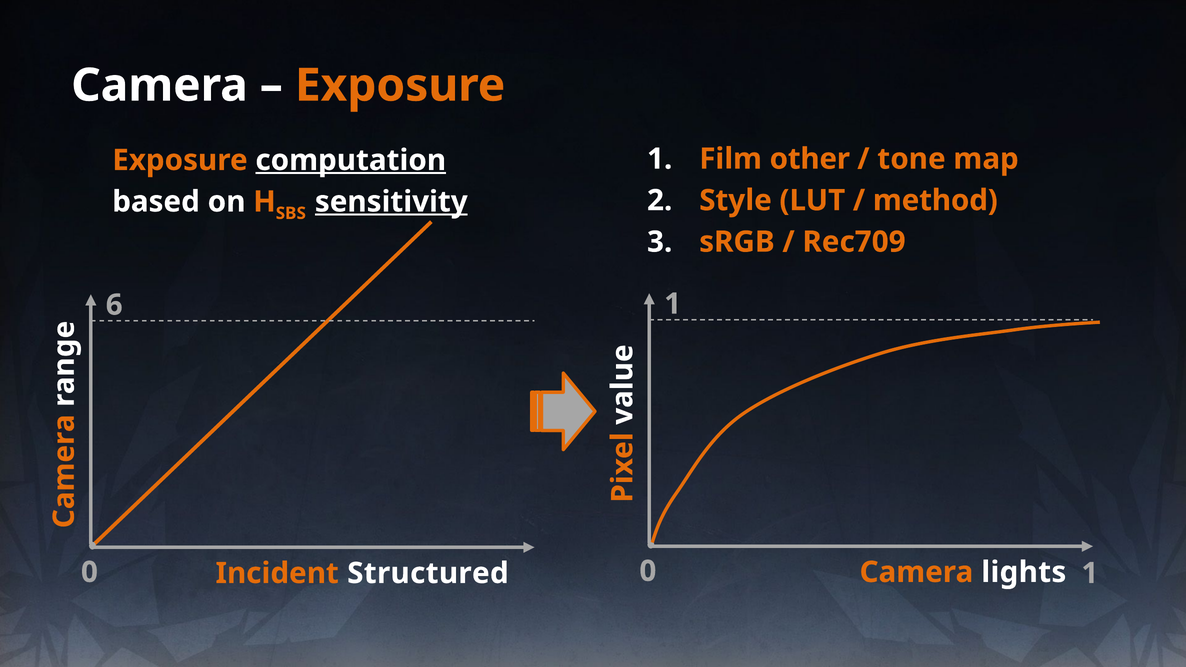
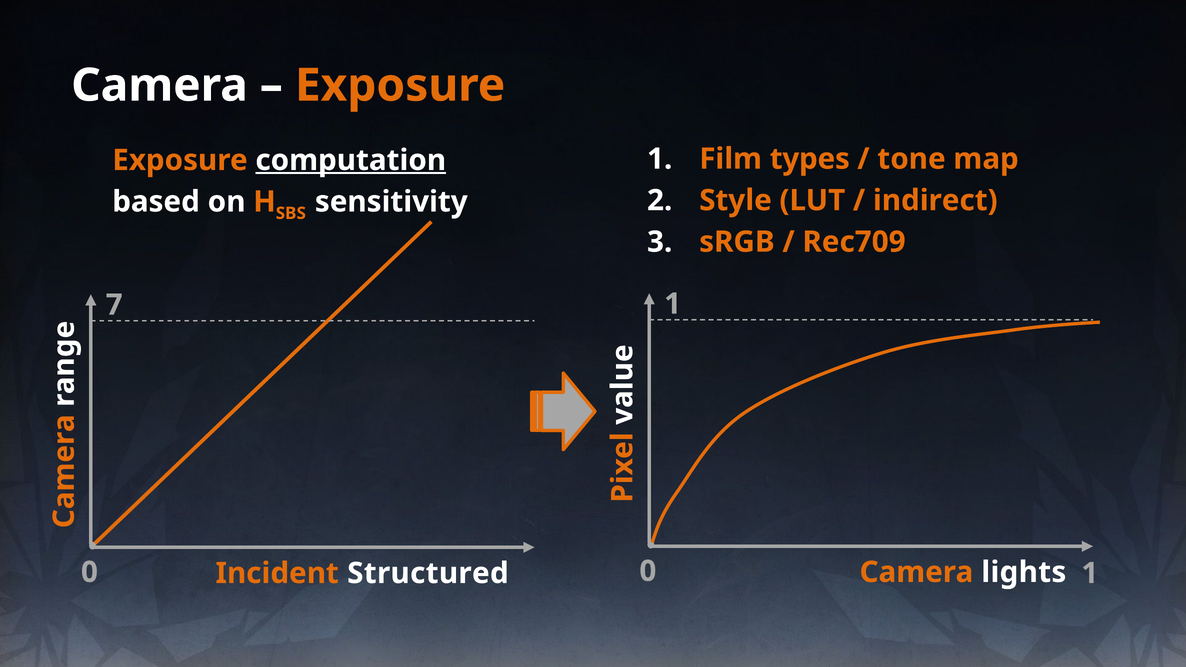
other: other -> types (810, 159)
method: method -> indirect (935, 200)
sensitivity underline: present -> none (391, 202)
6: 6 -> 7 (114, 305)
